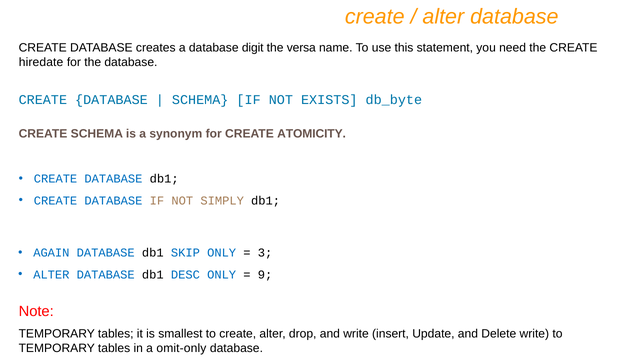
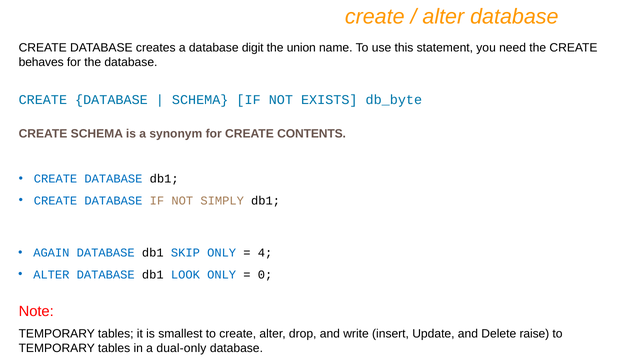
versa: versa -> union (301, 48)
hiredate: hiredate -> behaves (41, 62)
ATOMICITY: ATOMICITY -> CONTENTS (312, 134)
3: 3 -> 4 (265, 253)
DESC: DESC -> LOOK (185, 275)
9: 9 -> 0 (265, 275)
Delete write: write -> raise (534, 334)
omit-only: omit-only -> dual-only (181, 348)
